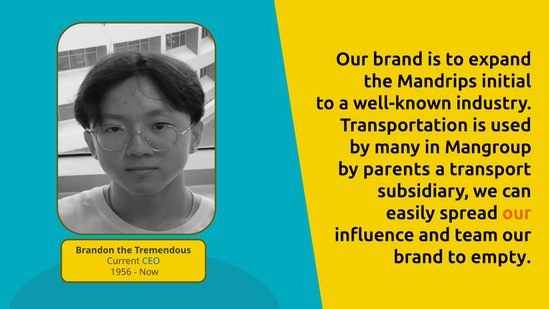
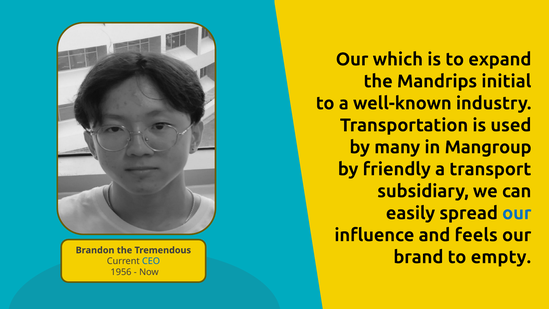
brand: brand -> which (398, 59)
parents: parents -> friendly (397, 169)
our colour: orange -> blue (517, 213)
team: team -> feels (476, 235)
